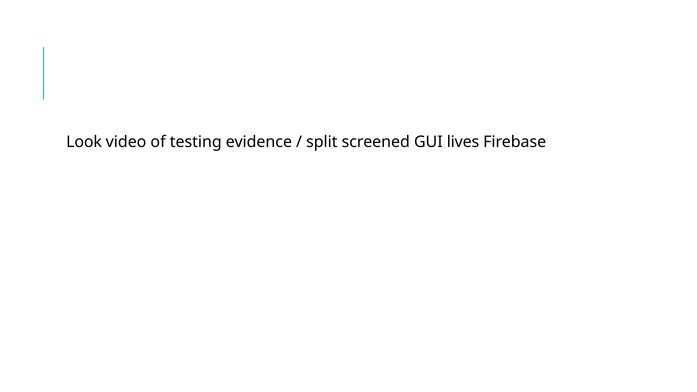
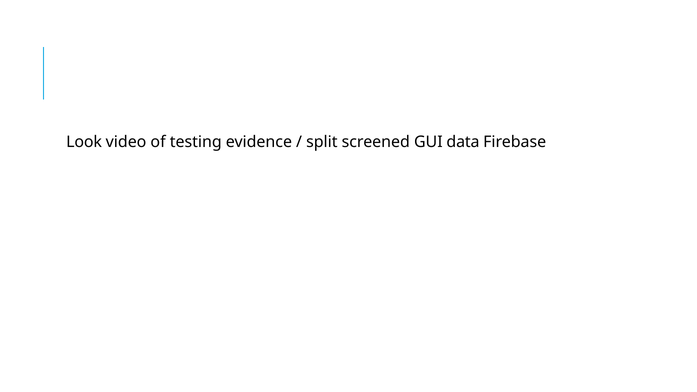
lives: lives -> data (463, 142)
